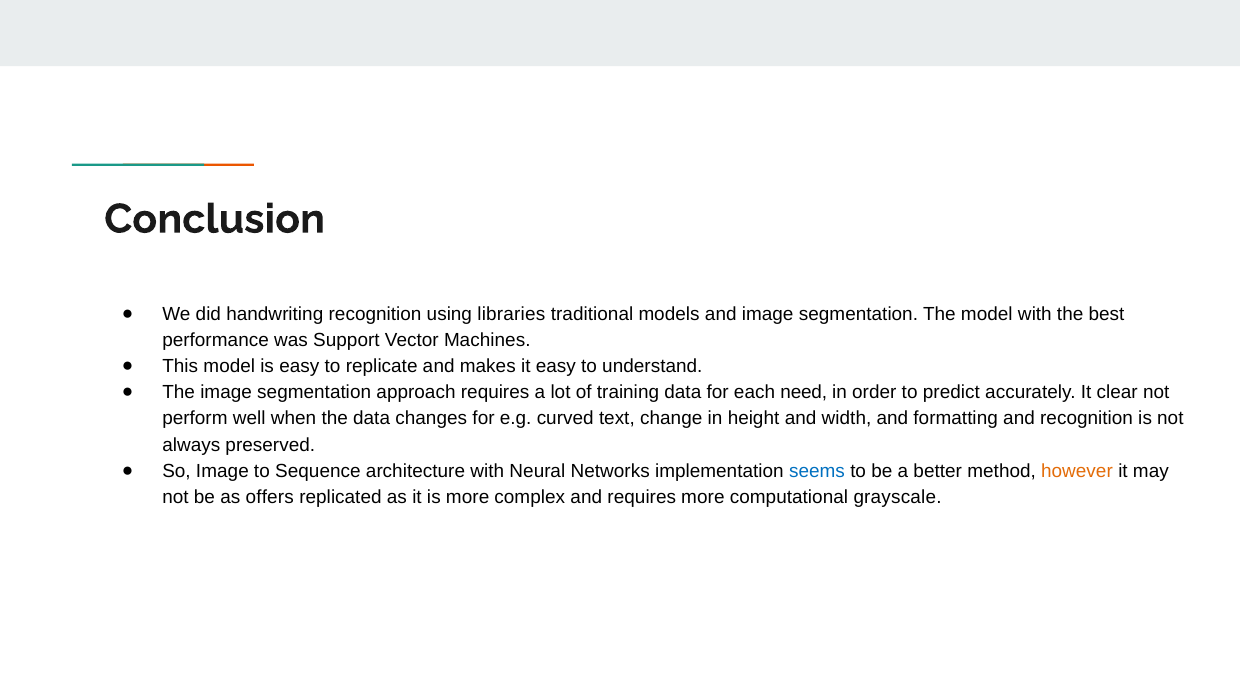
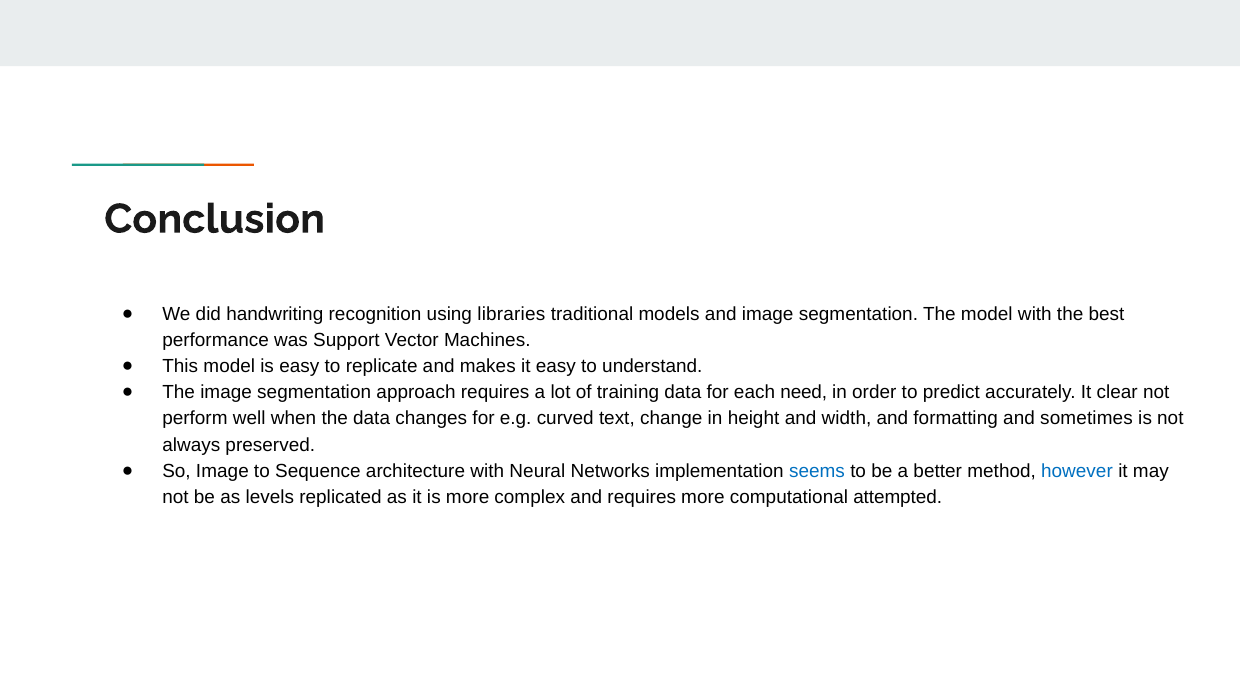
and recognition: recognition -> sometimes (1087, 418)
however colour: orange -> blue (1077, 471)
offers: offers -> levels (270, 497)
grayscale: grayscale -> attempted (898, 497)
